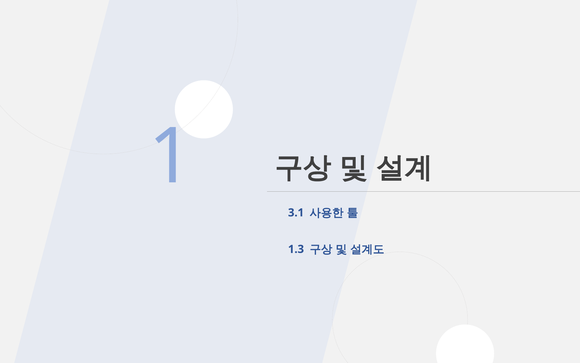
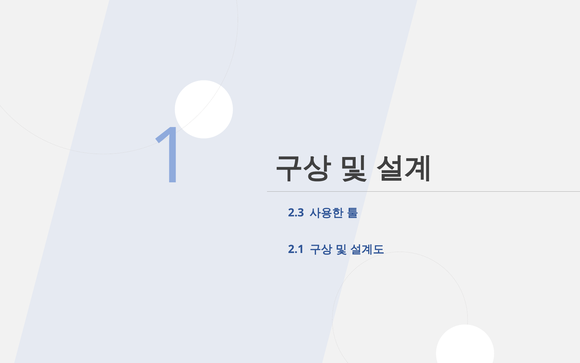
3.1: 3.1 -> 2.3 (296, 212)
1.3: 1.3 -> 2.1 (296, 249)
